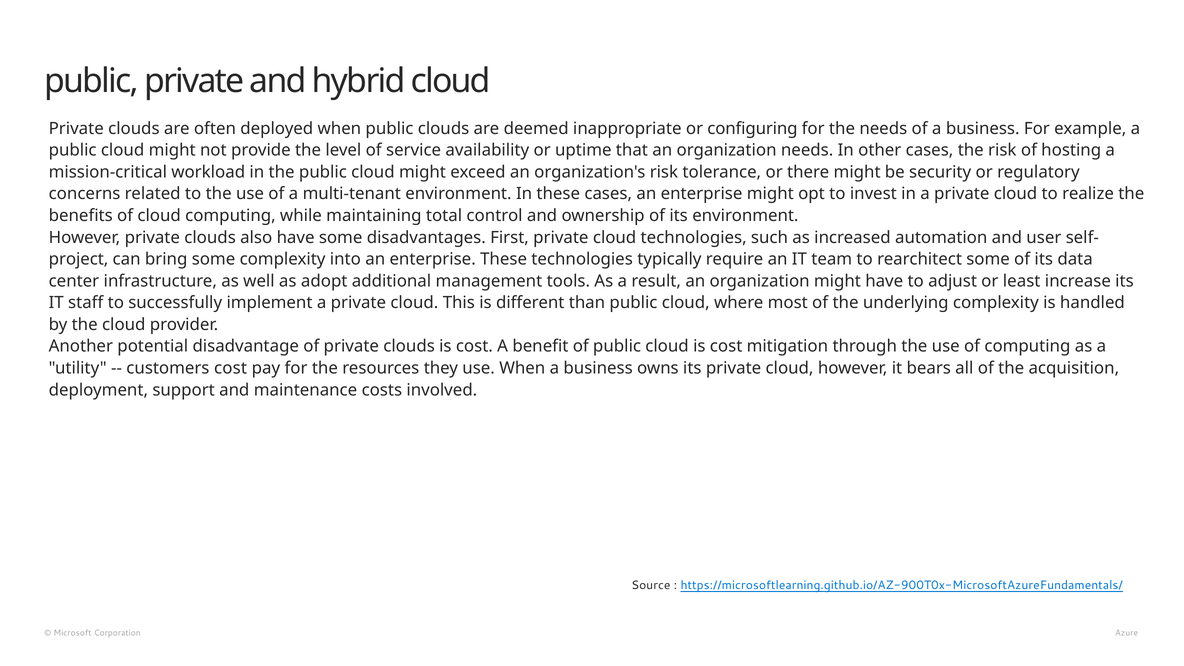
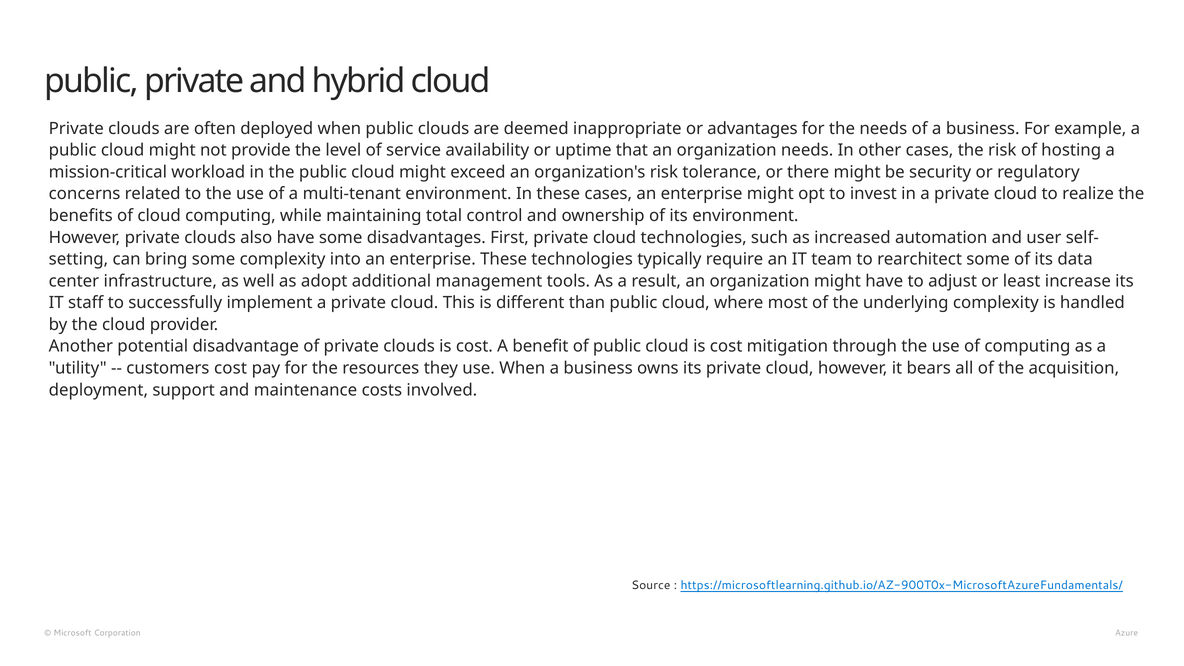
configuring: configuring -> advantages (752, 129)
project: project -> setting (79, 259)
